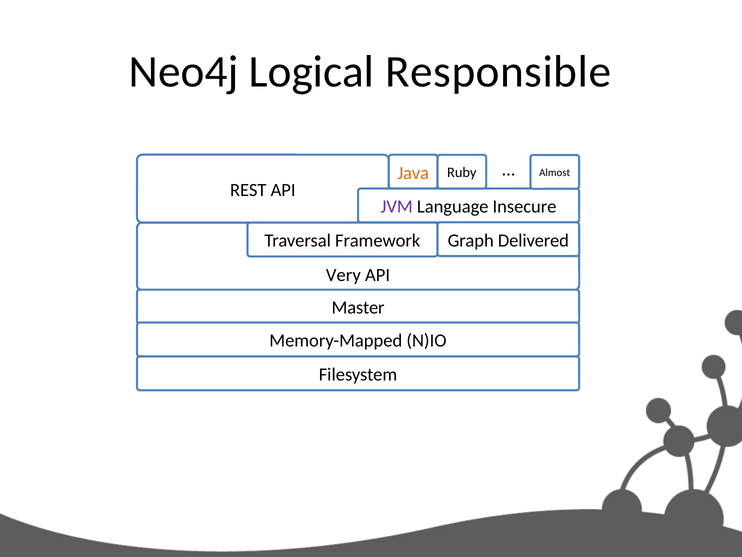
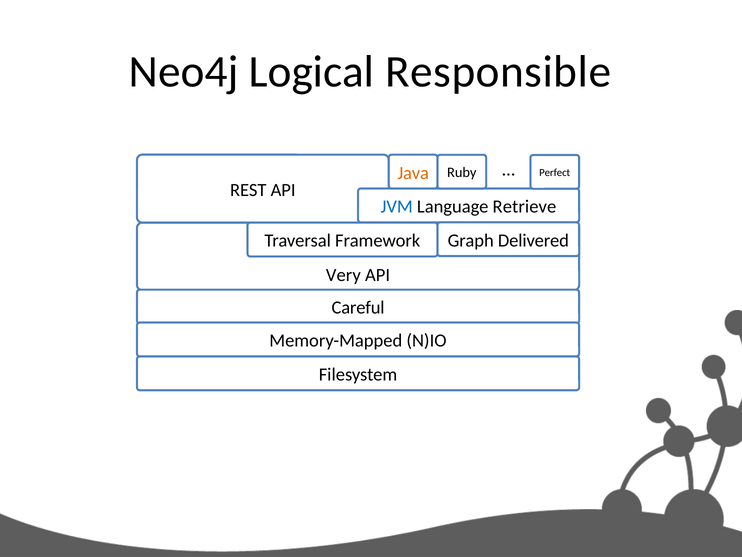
Almost: Almost -> Perfect (555, 172)
JVM colour: purple -> blue (397, 207)
Insecure: Insecure -> Retrieve (524, 207)
Master: Master -> Careful (358, 308)
